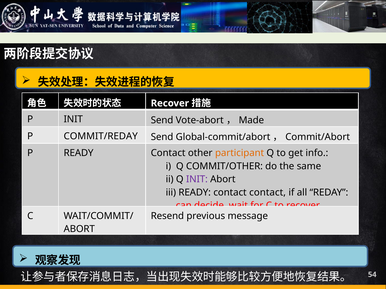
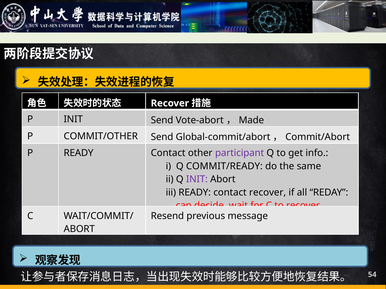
COMMIT/REDAY: COMMIT/REDAY -> COMMIT/OTHER (101, 136)
participant colour: orange -> purple (240, 153)
COMMIT/OTHER: COMMIT/OTHER -> COMMIT/READY (224, 166)
contact contact: contact -> recover (268, 193)
